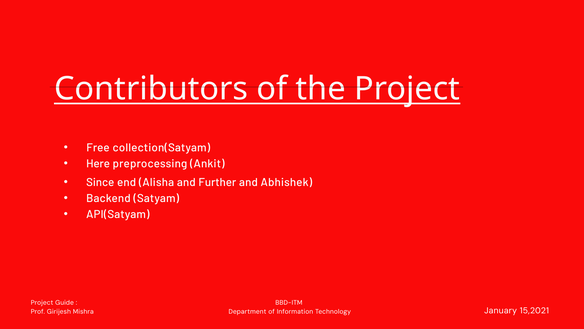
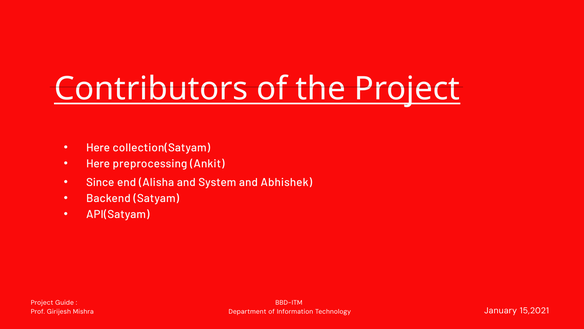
Free: Free -> Here (98, 148)
Further: Further -> System (217, 182)
